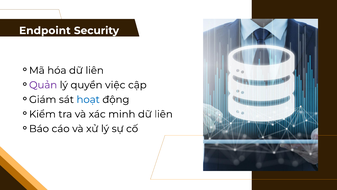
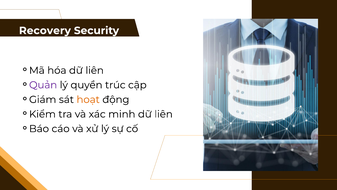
Endpoint: Endpoint -> Recovery (45, 31)
việc: việc -> trúc (115, 85)
hoạt colour: blue -> orange (88, 99)
